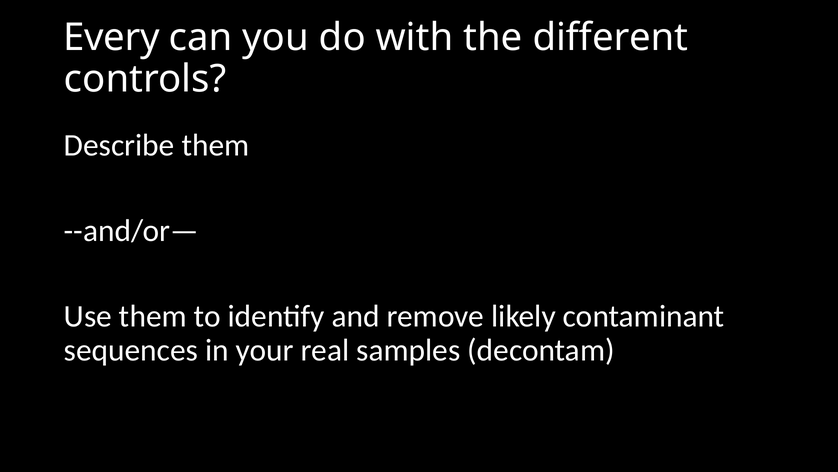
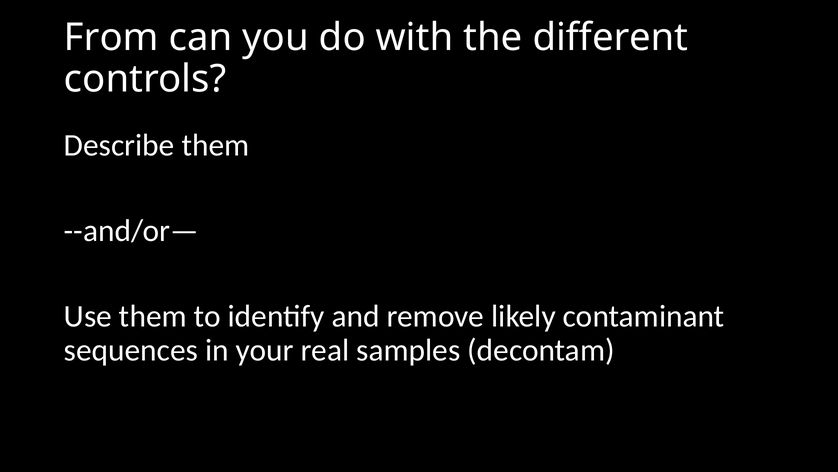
Every: Every -> From (111, 38)
